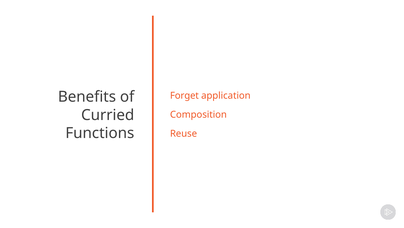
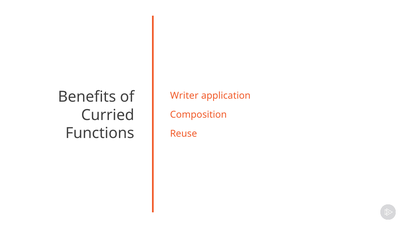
Forget: Forget -> Writer (184, 95)
